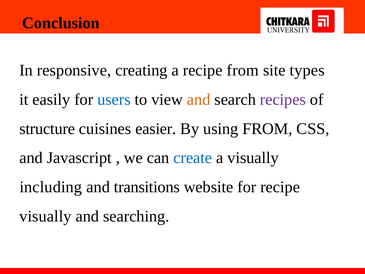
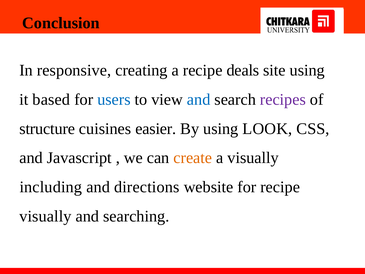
recipe from: from -> deals (243, 70)
site types: types -> using (307, 70)
easily: easily -> based (51, 99)
and colour: orange -> blue (199, 99)
using FROM: FROM -> LOOK (267, 129)
create colour: blue -> orange (193, 158)
transitions: transitions -> directions (147, 187)
